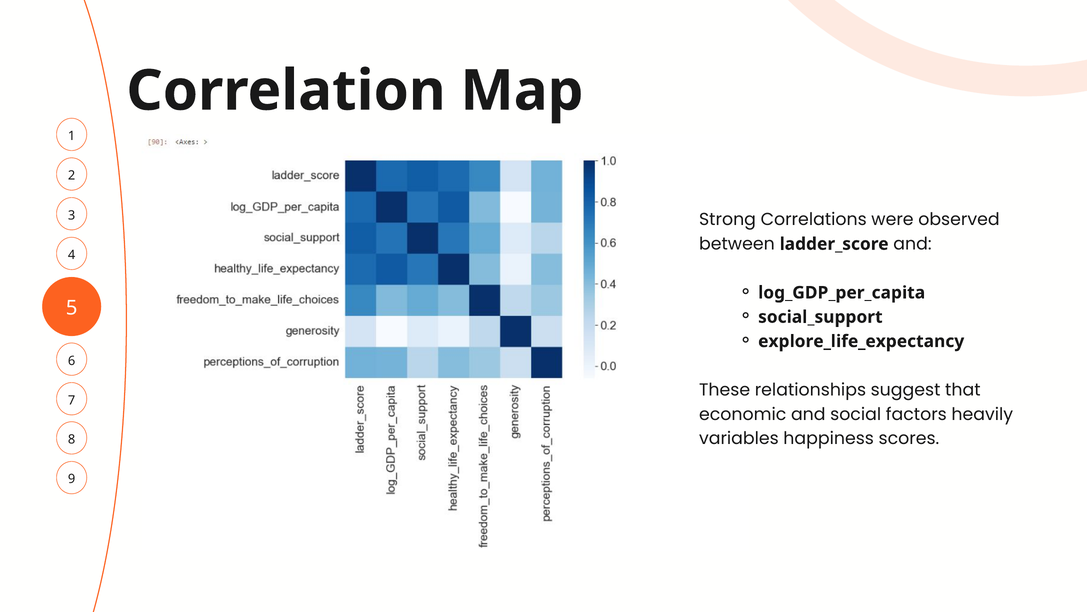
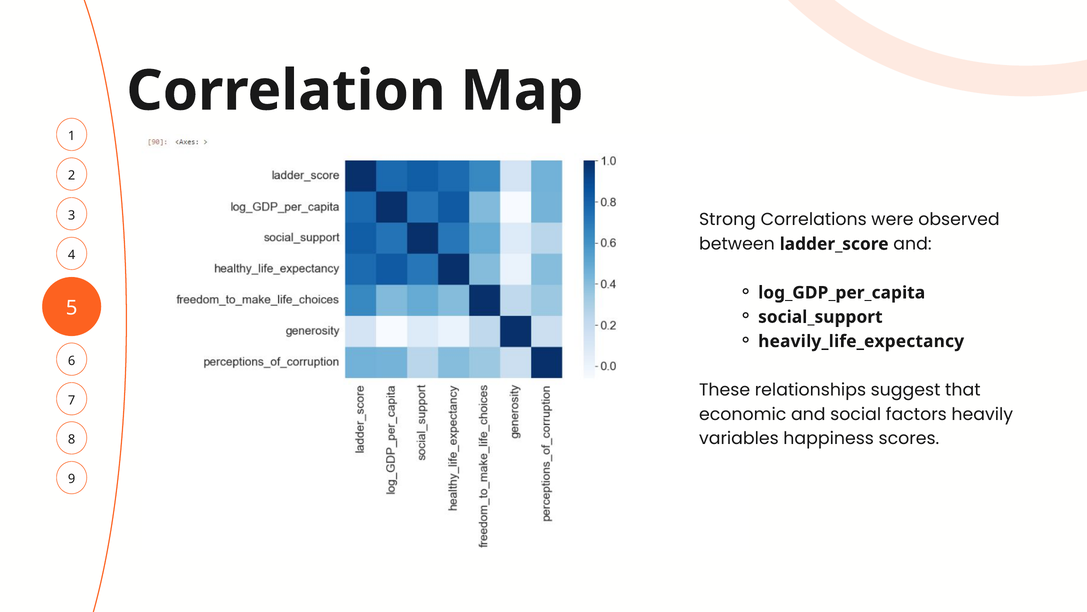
explore_life_expectancy: explore_life_expectancy -> heavily_life_expectancy (861, 341)
